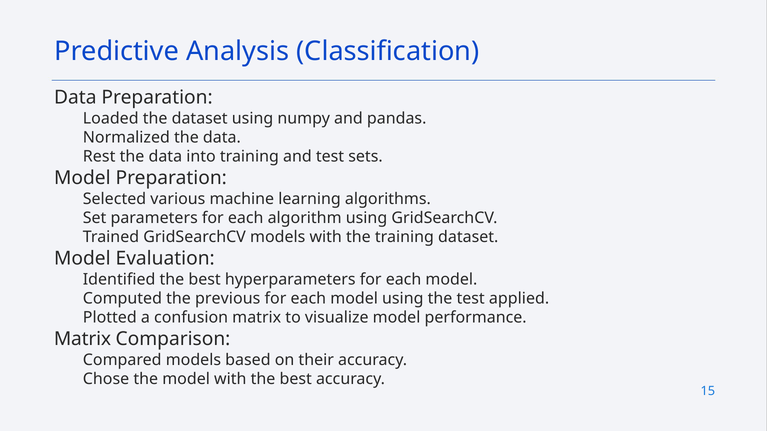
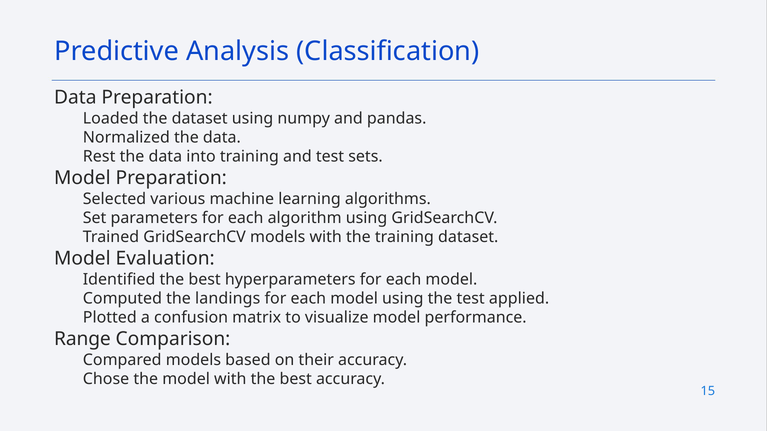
previous: previous -> landings (228, 299)
Matrix: Matrix -> Range (82, 339)
